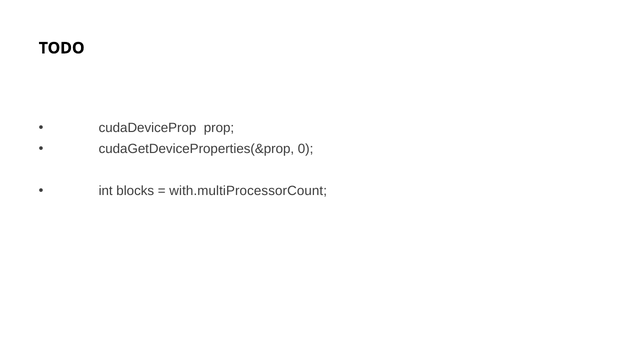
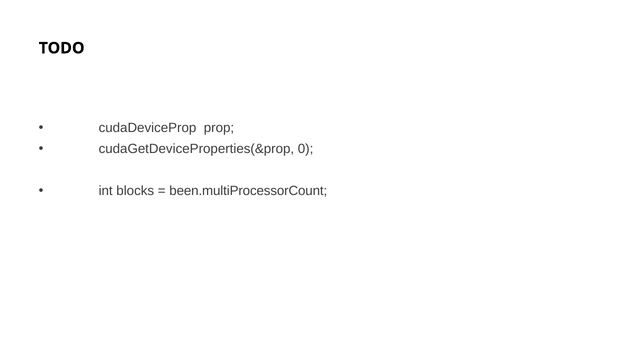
with.multiProcessorCount: with.multiProcessorCount -> been.multiProcessorCount (248, 191)
